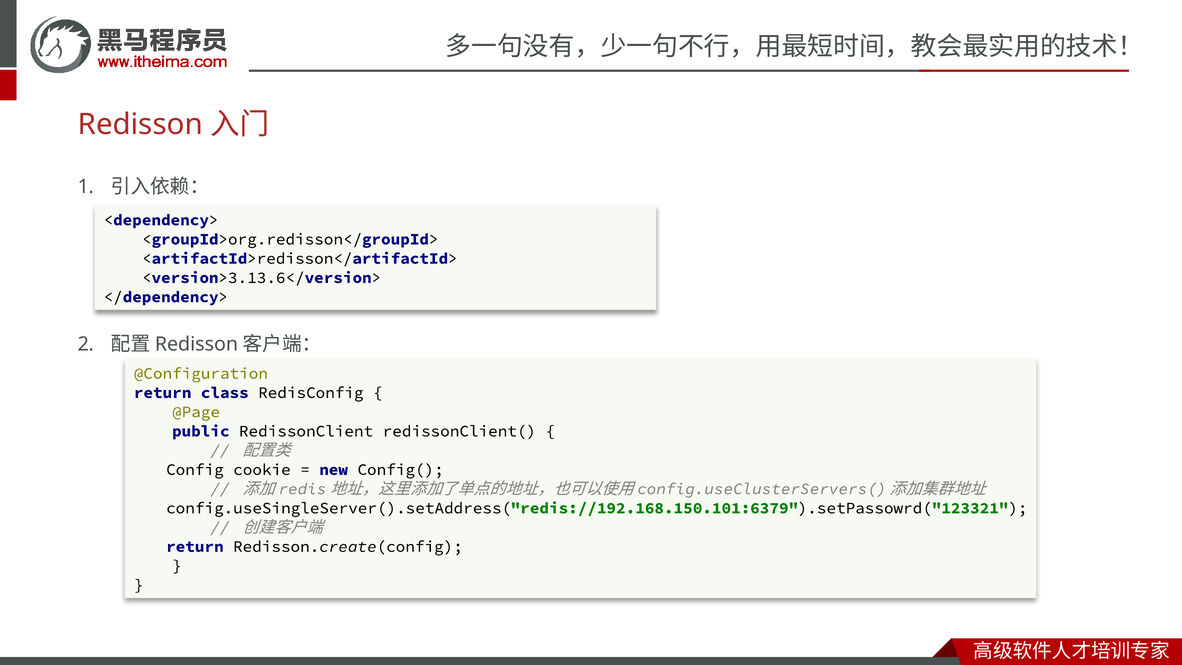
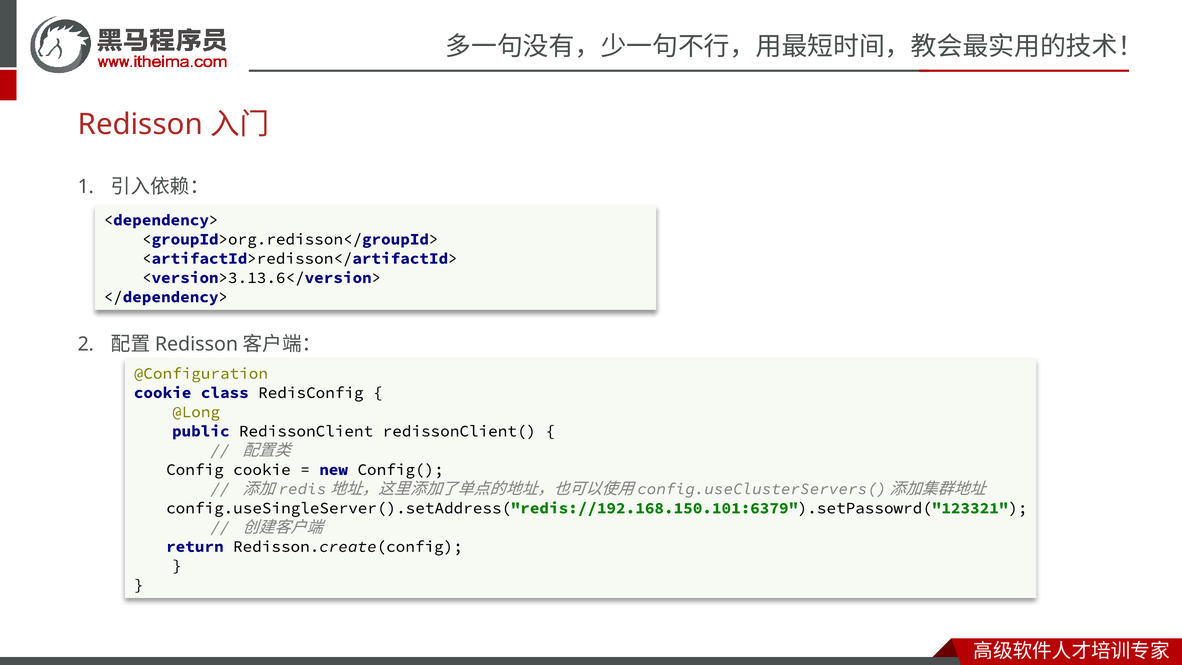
return: return -> cookie (163, 393)
@Page: @Page -> @Long (196, 412)
